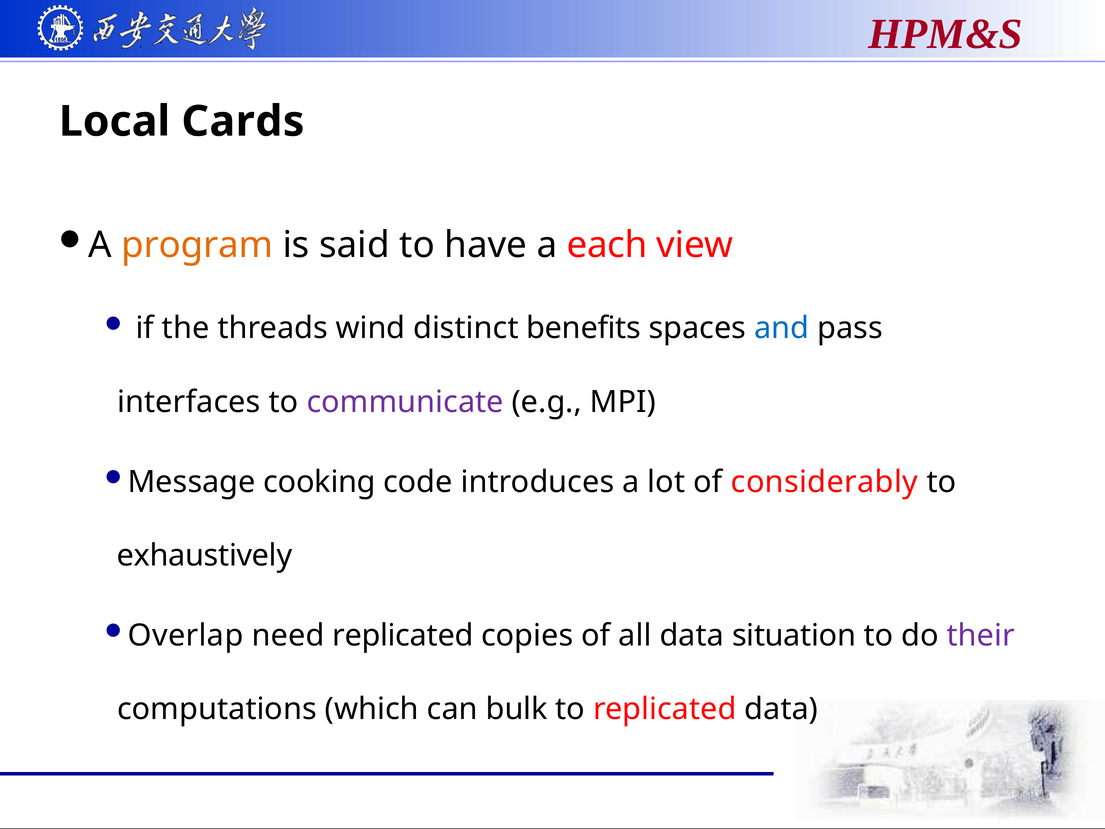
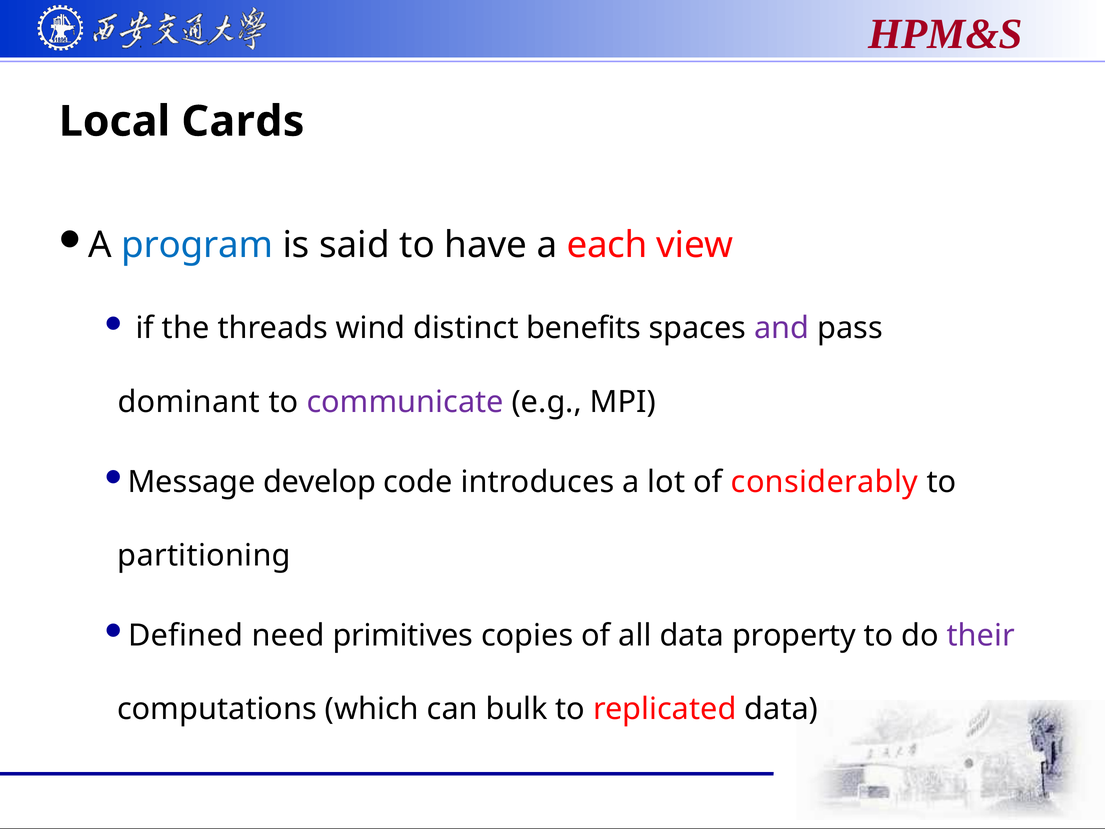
program colour: orange -> blue (197, 245)
and colour: blue -> purple (782, 328)
interfaces: interfaces -> dominant (189, 402)
cooking: cooking -> develop (320, 482)
exhaustively: exhaustively -> partitioning (204, 555)
Overlap: Overlap -> Defined (186, 635)
need replicated: replicated -> primitives (403, 635)
situation: situation -> property (794, 635)
